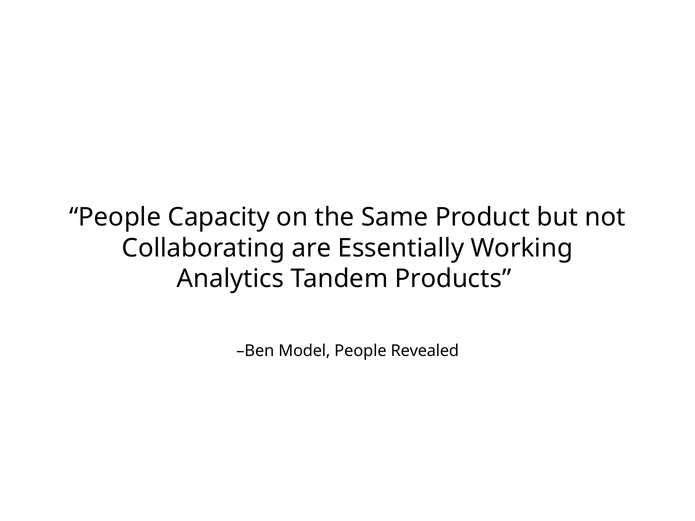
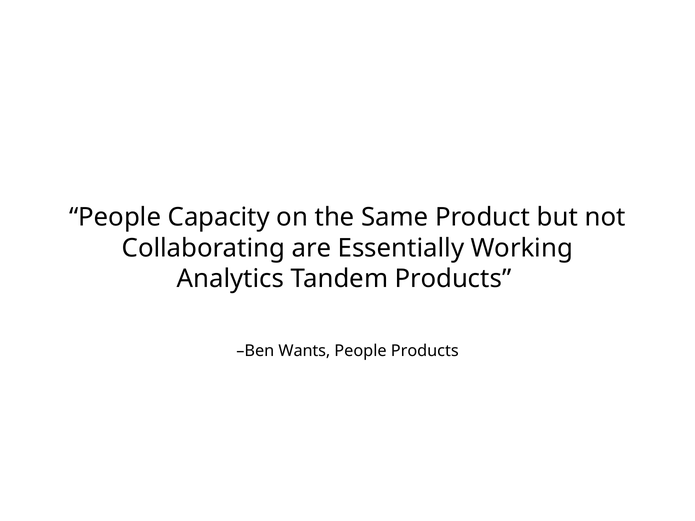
Model: Model -> Wants (304, 351)
People Revealed: Revealed -> Products (425, 351)
